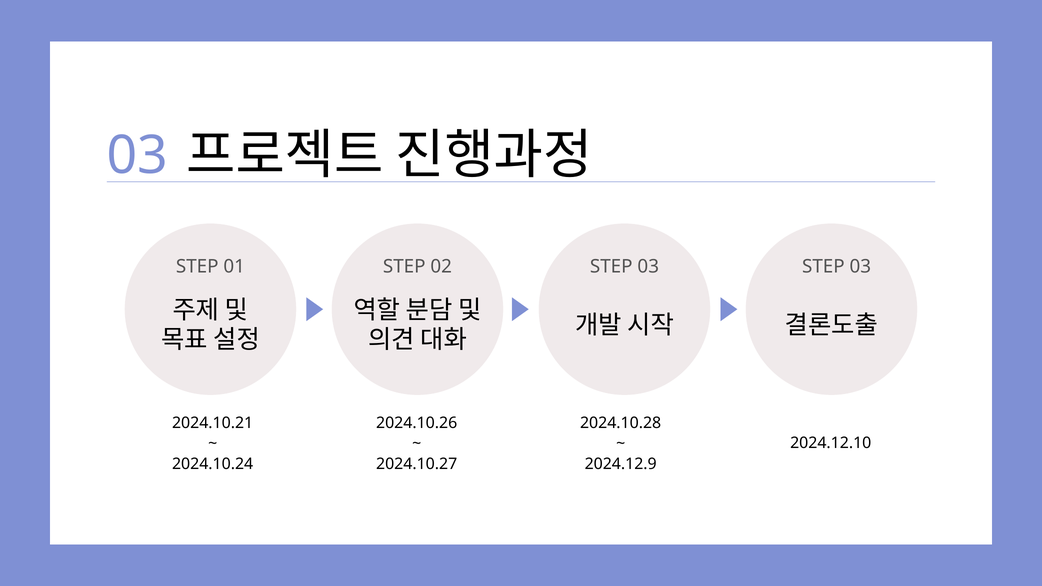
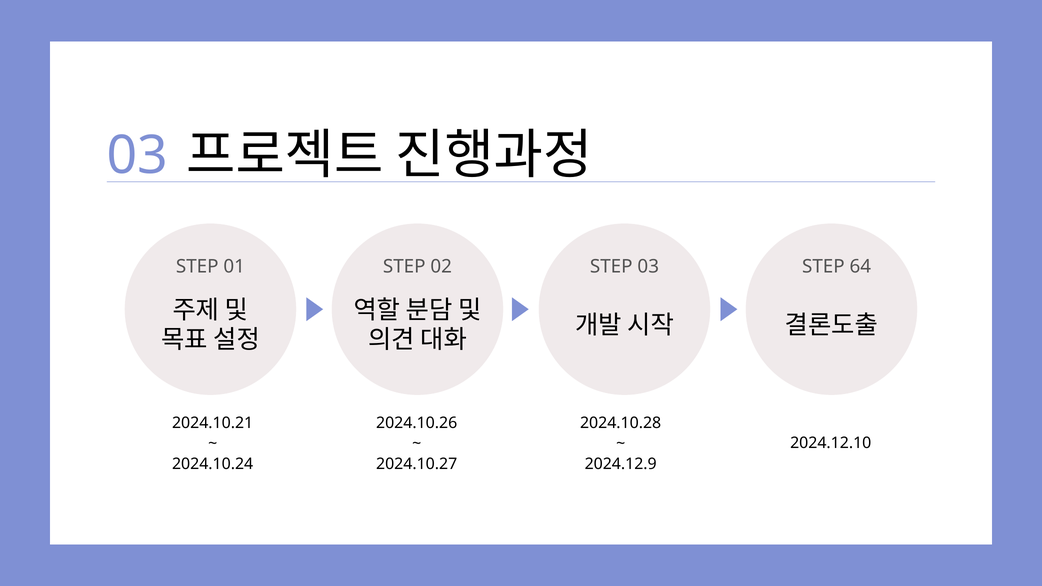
03: 03 -> 64 (860, 267)
